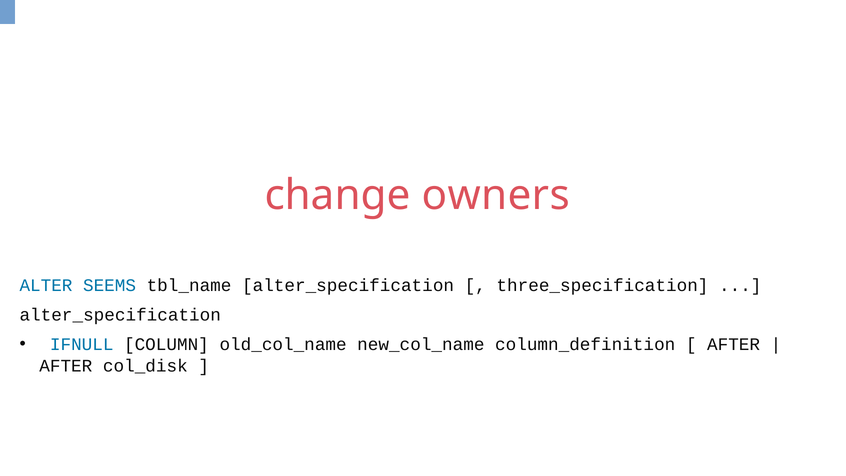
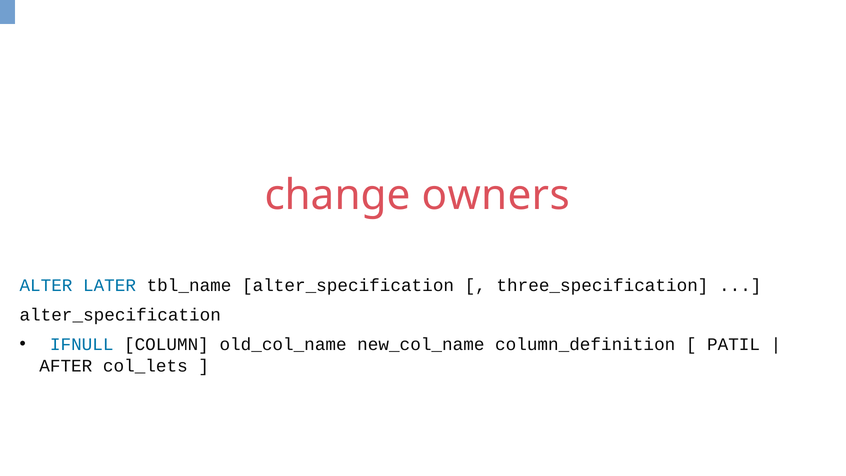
SEEMS: SEEMS -> LATER (110, 285)
AFTER: AFTER -> PATIL (734, 344)
col_disk: col_disk -> col_lets (145, 366)
